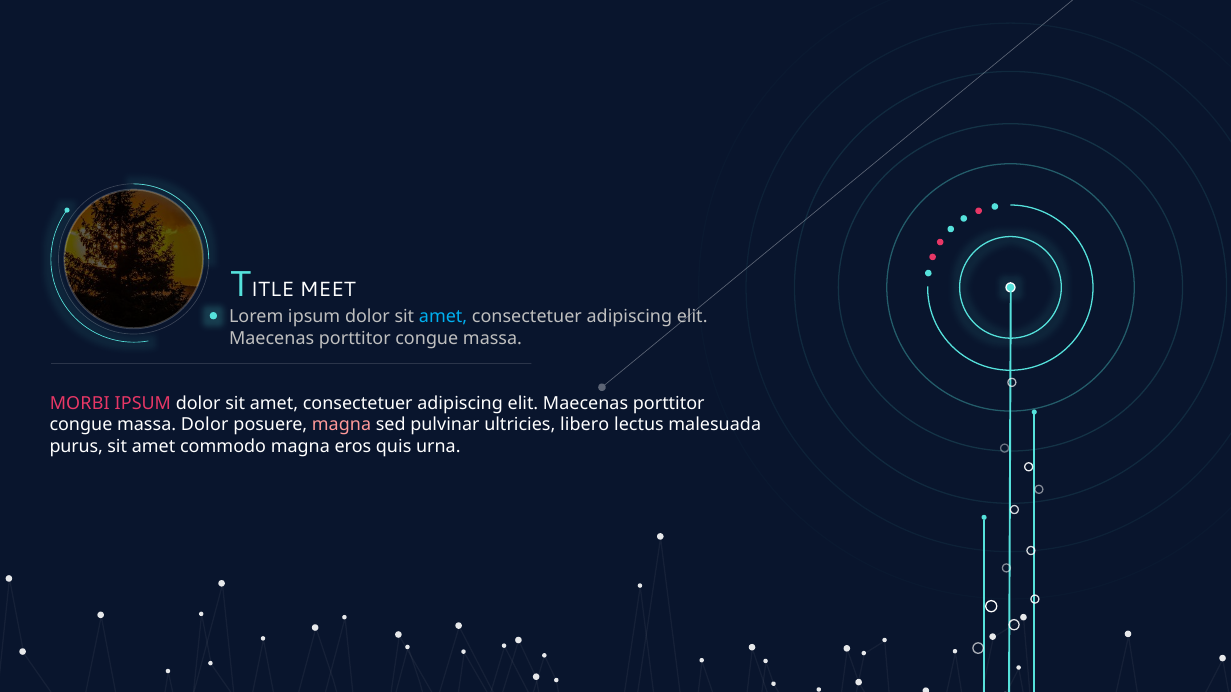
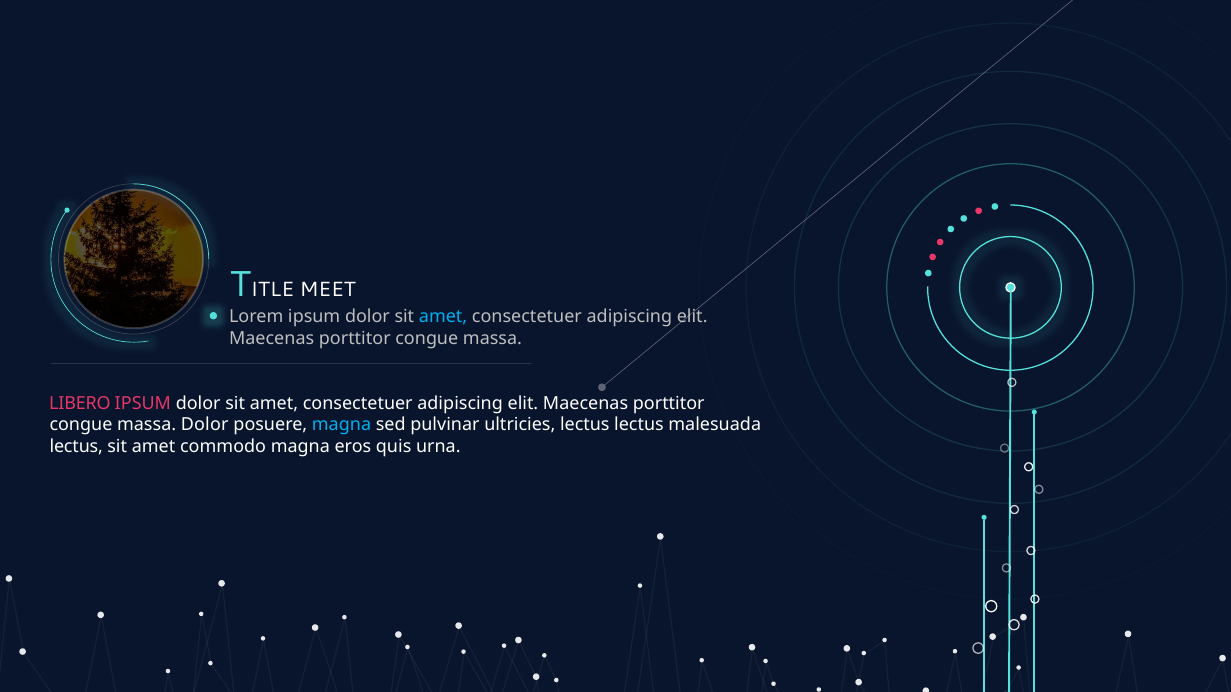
MORBI: MORBI -> LIBERO (80, 404)
magna colour: pink -> light blue (341, 425)
ultricies libero: libero -> lectus (585, 425)
purus: purus -> lectus (76, 447)
